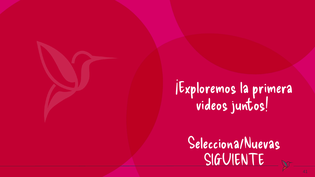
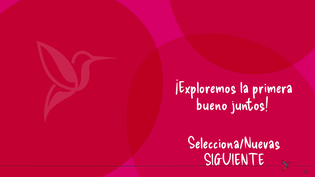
videos: videos -> bueno (212, 105)
